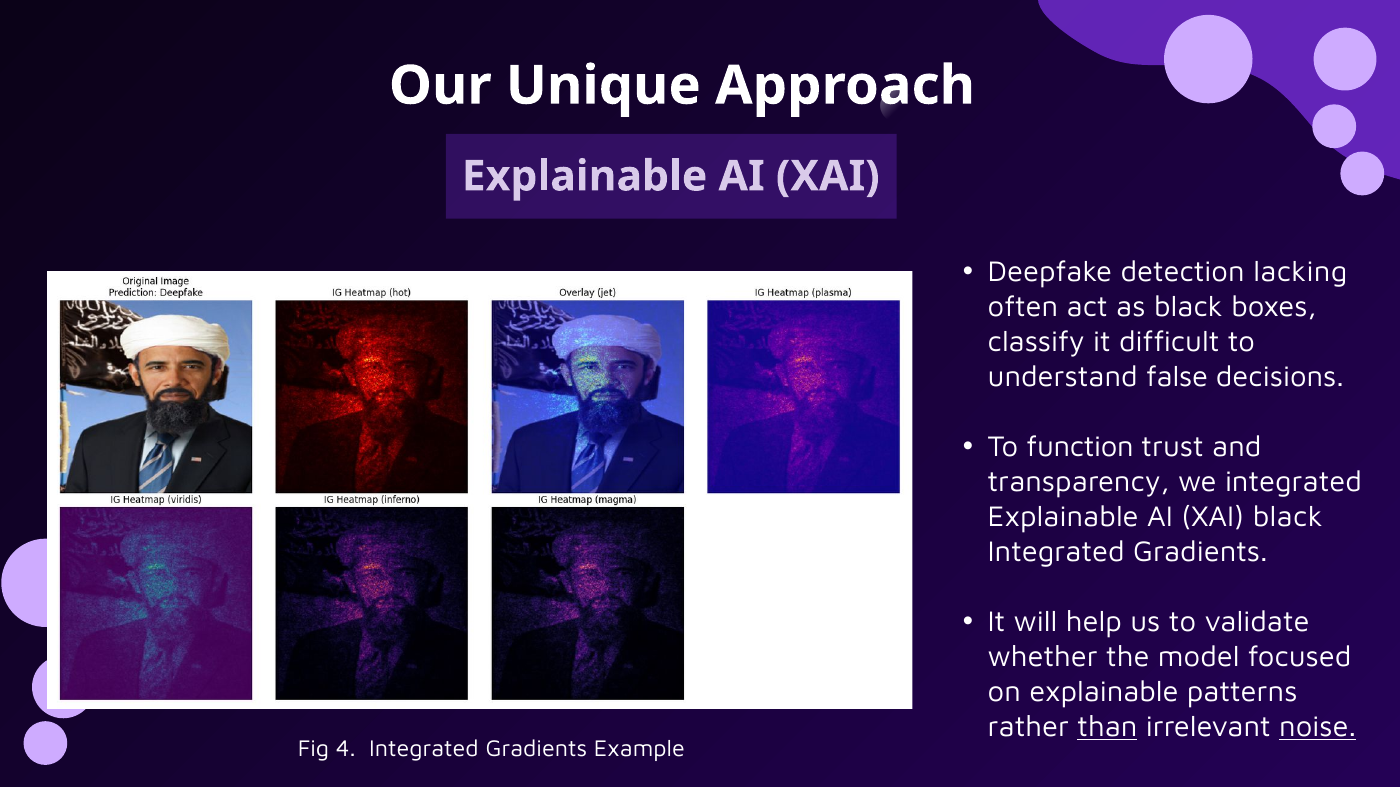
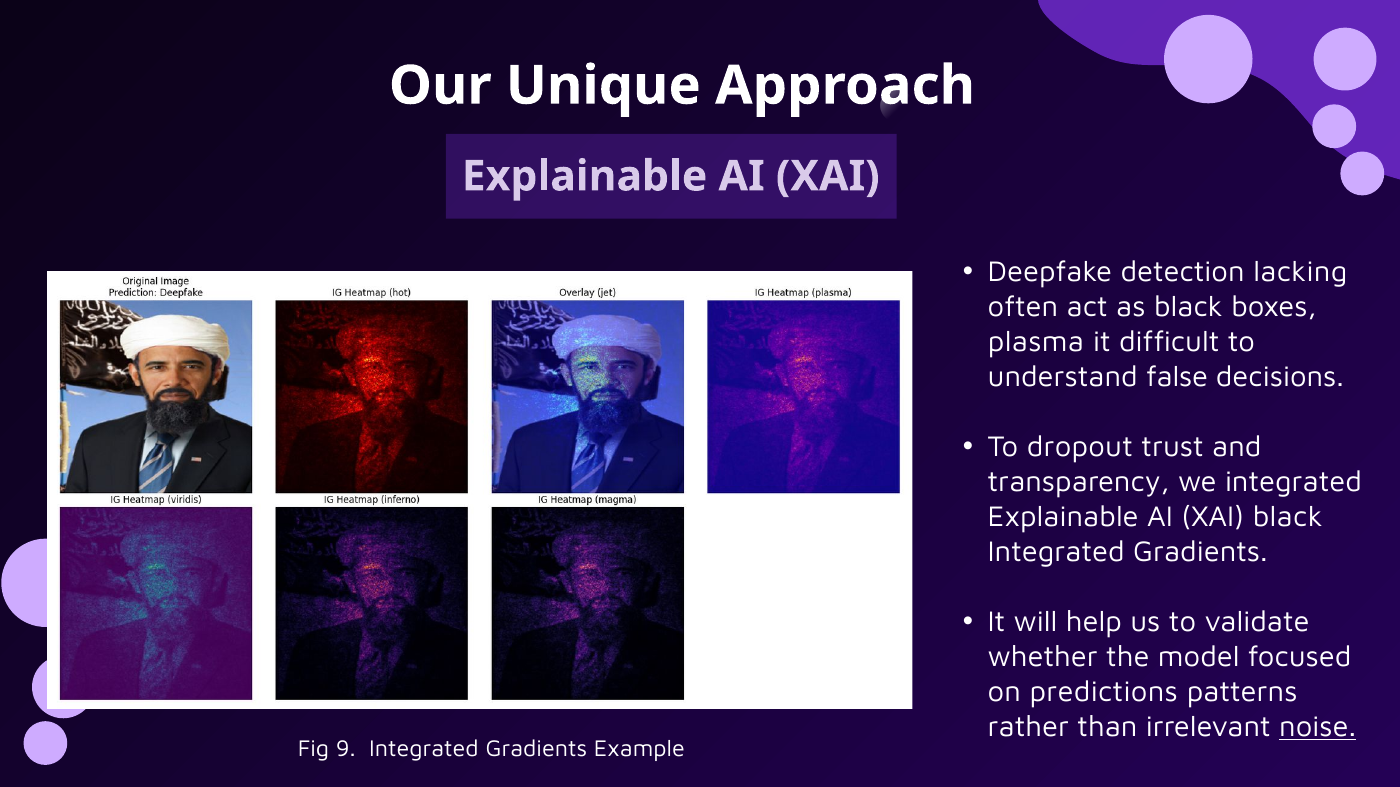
classify: classify -> plasma (1036, 342)
function: function -> dropout (1080, 447)
on explainable: explainable -> predictions (1104, 692)
than underline: present -> none (1107, 727)
4: 4 -> 9 (346, 749)
